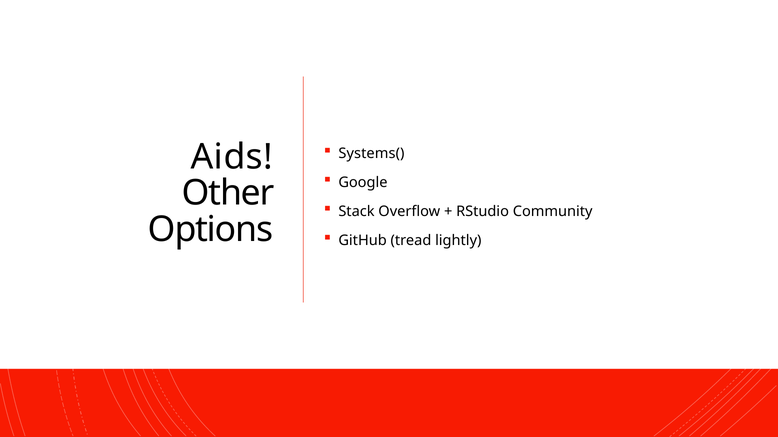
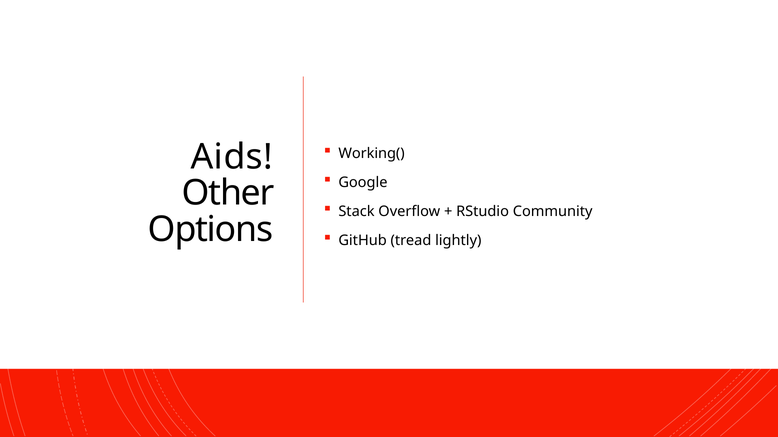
Systems(: Systems( -> Working( (372, 153)
